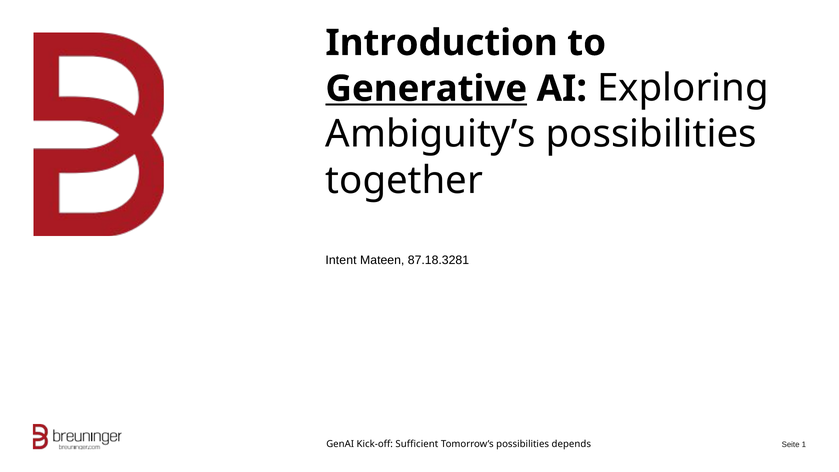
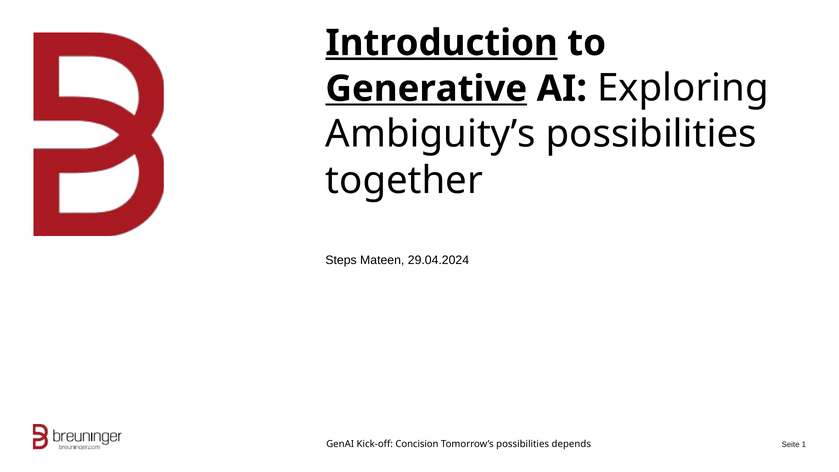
Introduction underline: none -> present (442, 43)
Intent: Intent -> Steps (341, 260)
87.18.3281: 87.18.3281 -> 29.04.2024 (438, 260)
Sufficient: Sufficient -> Concision (417, 444)
